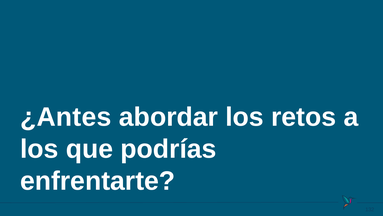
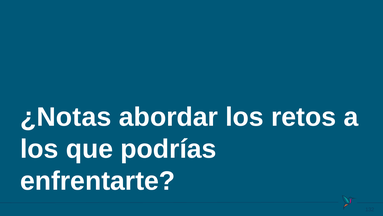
¿Antes: ¿Antes -> ¿Notas (66, 117)
